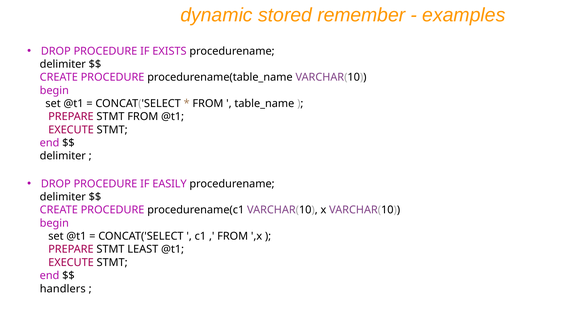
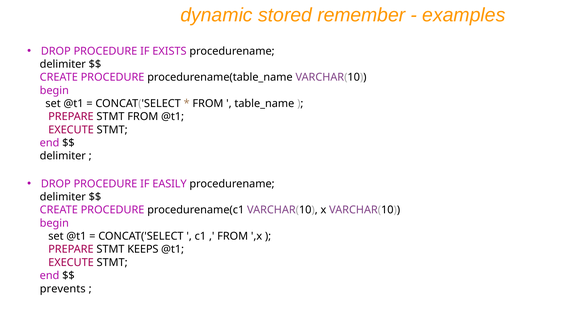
LEAST: LEAST -> KEEPS (143, 249)
handlers: handlers -> prevents (63, 289)
